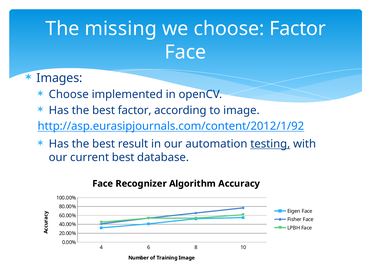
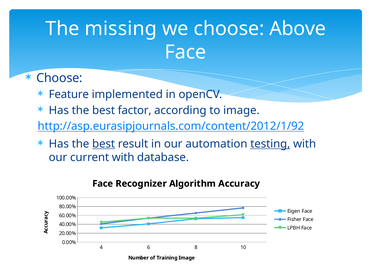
choose Factor: Factor -> Above (298, 29)
Images: Images -> Choose (59, 78)
Choose: Choose -> Feature (69, 95)
best underline: none -> present (104, 144)
current best: best -> with (123, 158)
